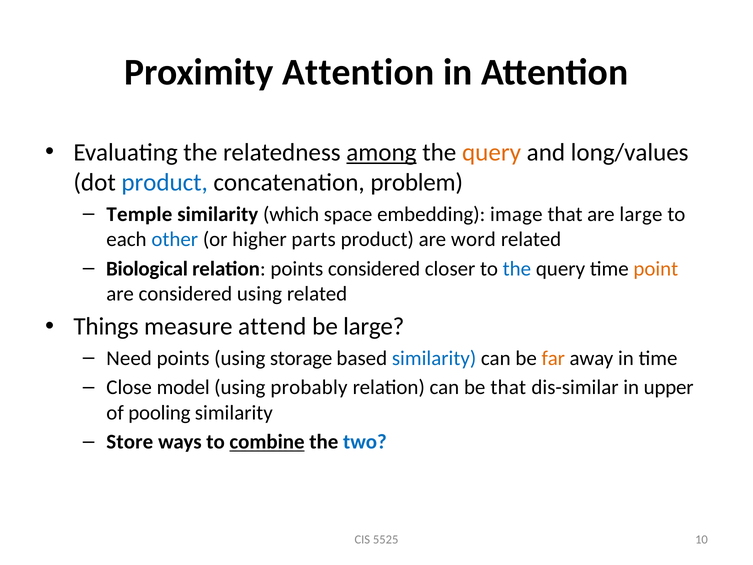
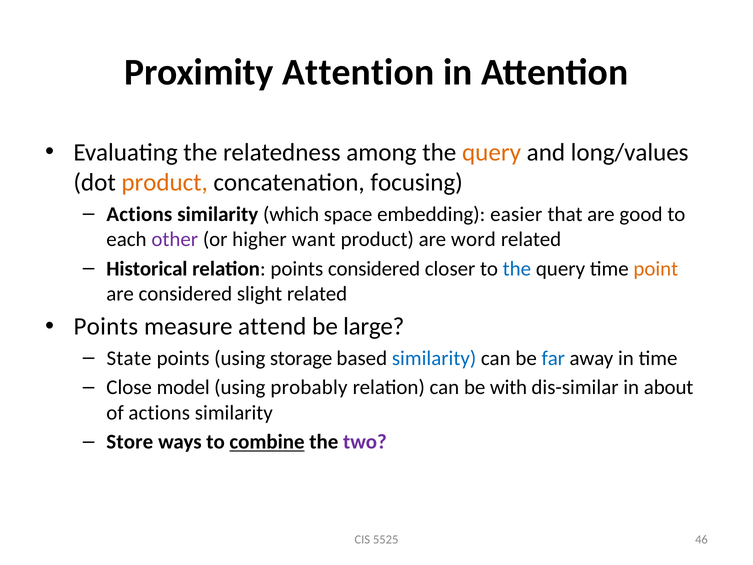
among underline: present -> none (381, 152)
product colour: blue -> orange (165, 182)
problem: problem -> focusing (417, 182)
Temple: Temple -> Actions (139, 214)
image: image -> easier (516, 214)
are large: large -> good (641, 214)
other colour: blue -> purple (175, 239)
parts: parts -> want (314, 239)
Biological: Biological -> Historical (147, 268)
considered using: using -> slight (260, 294)
Things: Things -> Points (106, 327)
Need: Need -> State (129, 358)
far colour: orange -> blue (553, 358)
be that: that -> with (509, 387)
upper: upper -> about (669, 387)
of pooling: pooling -> actions (159, 413)
two colour: blue -> purple (365, 442)
10: 10 -> 46 (701, 539)
